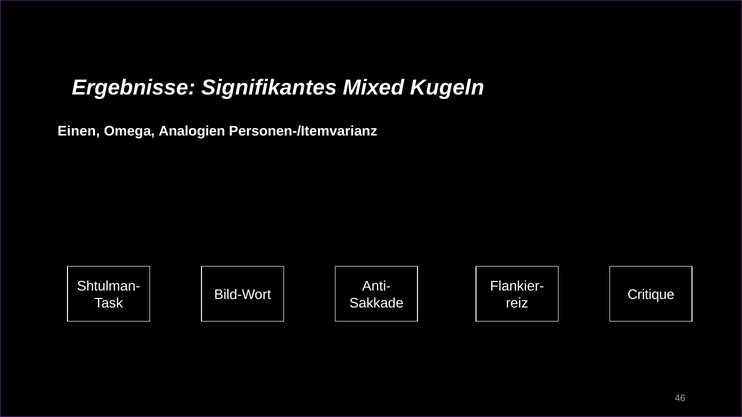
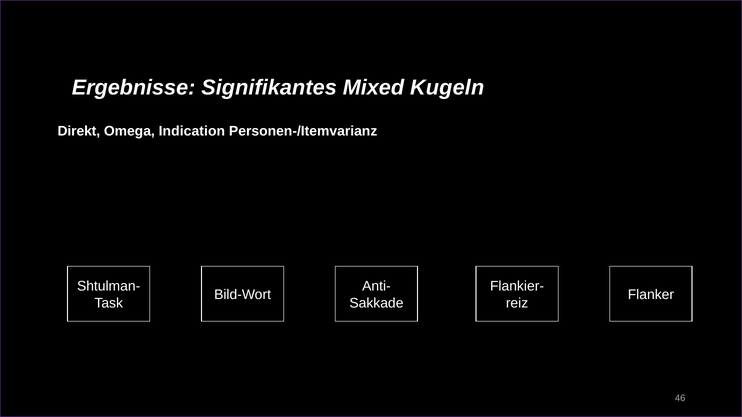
Einen: Einen -> Direkt (79, 131)
Analogien: Analogien -> Indication (192, 131)
Critique: Critique -> Flanker (651, 295)
